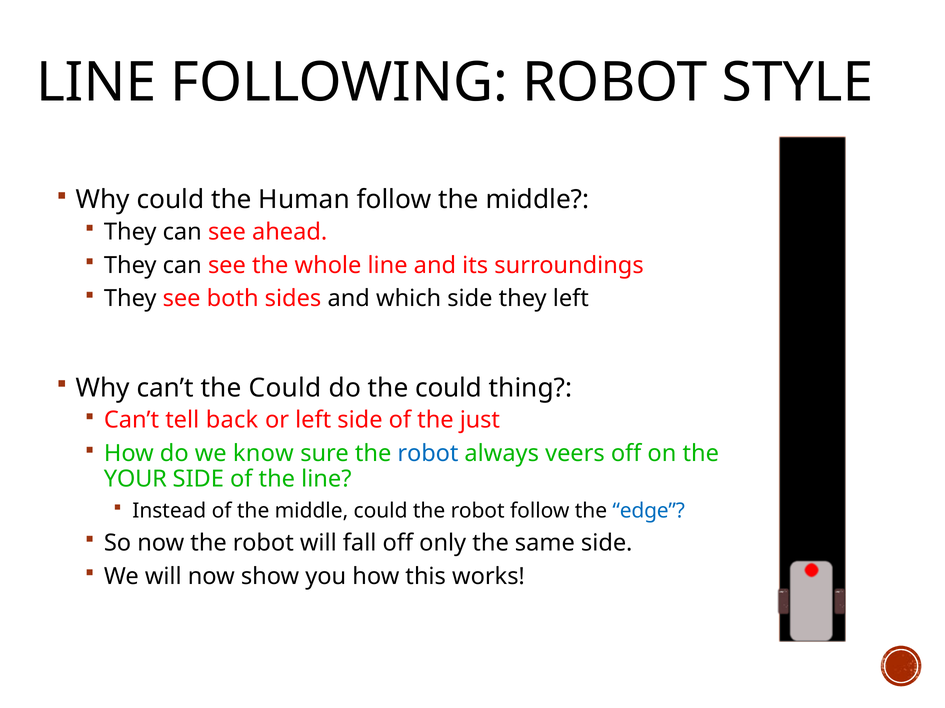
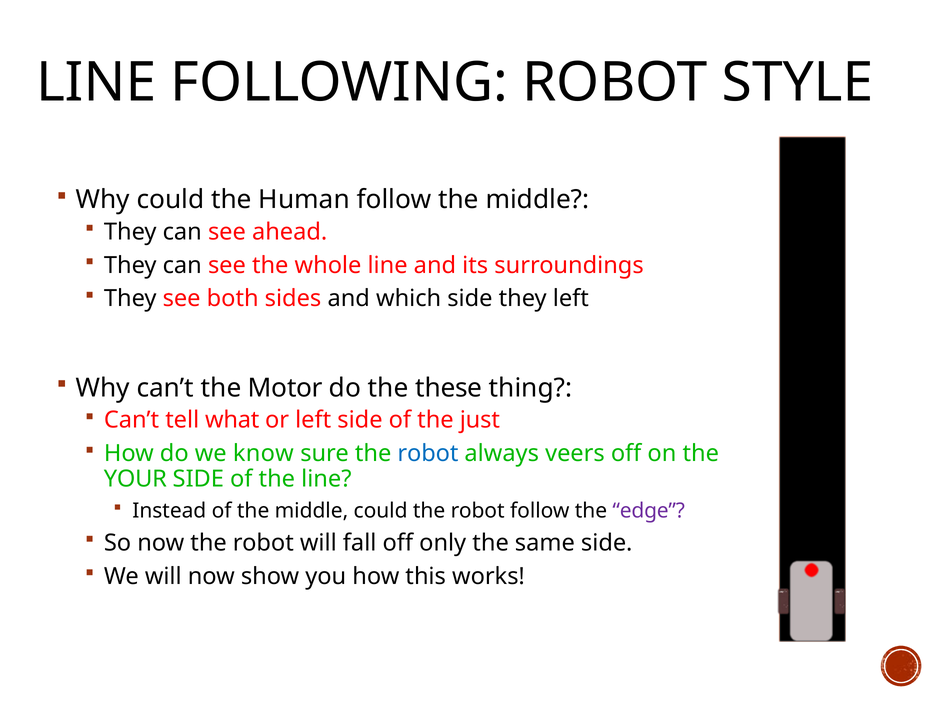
can’t the Could: Could -> Motor (285, 388)
do the could: could -> these (449, 388)
back: back -> what (232, 421)
edge colour: blue -> purple (649, 511)
